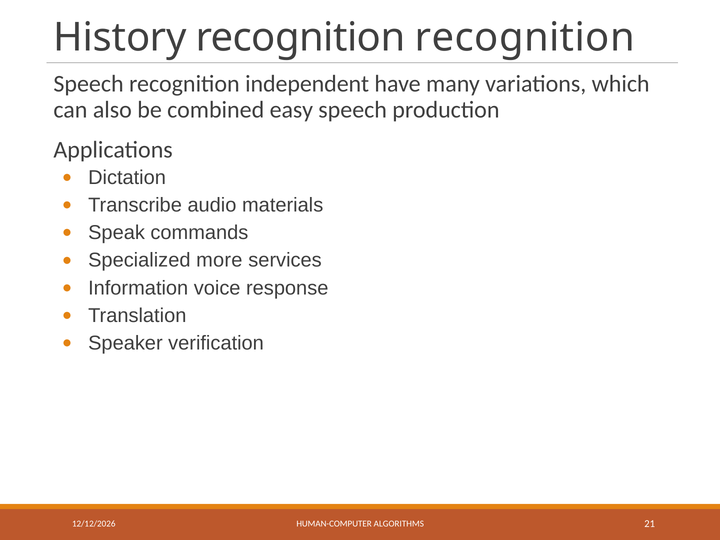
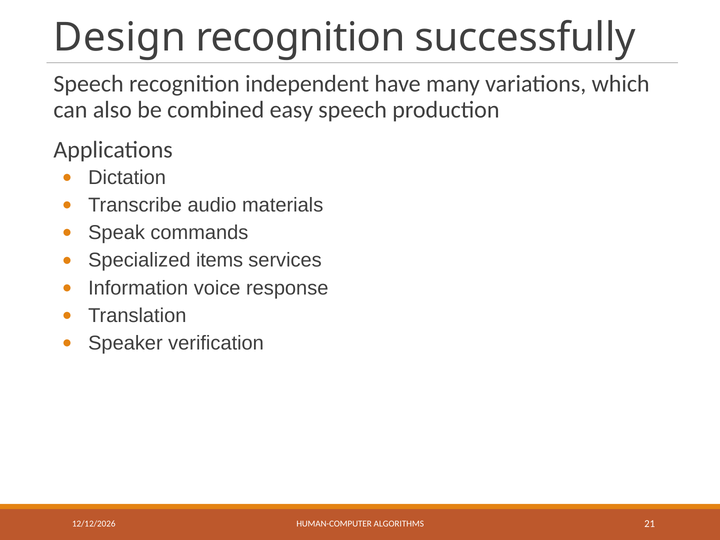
History: History -> Design (120, 38)
recognition recognition: recognition -> successfully (525, 38)
more: more -> items (220, 260)
